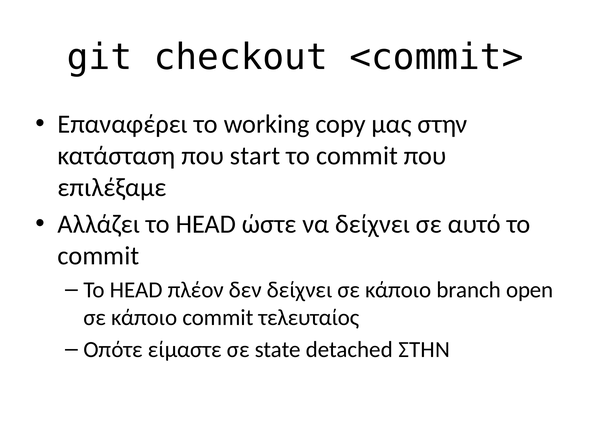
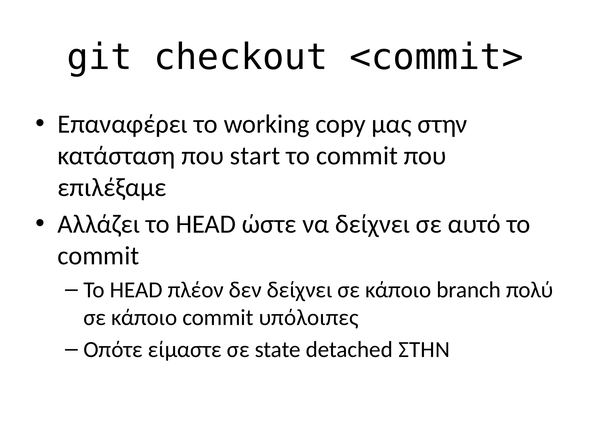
open: open -> πολύ (530, 289)
τελευταίος: τελευταίος -> υπόλοιπες (309, 317)
